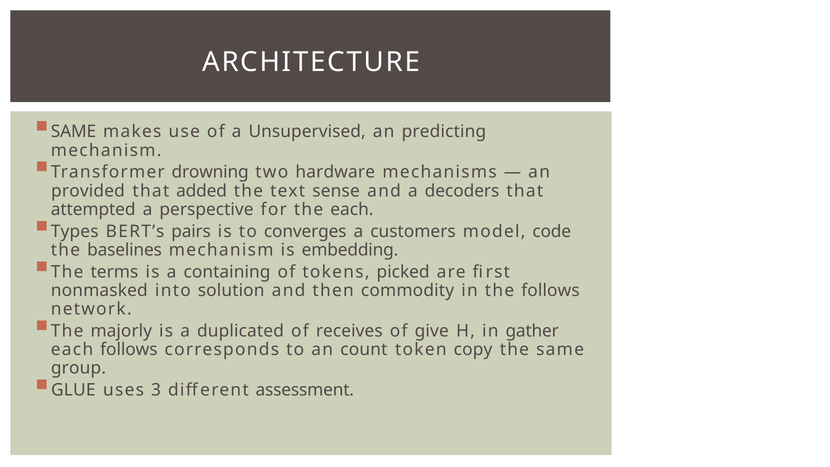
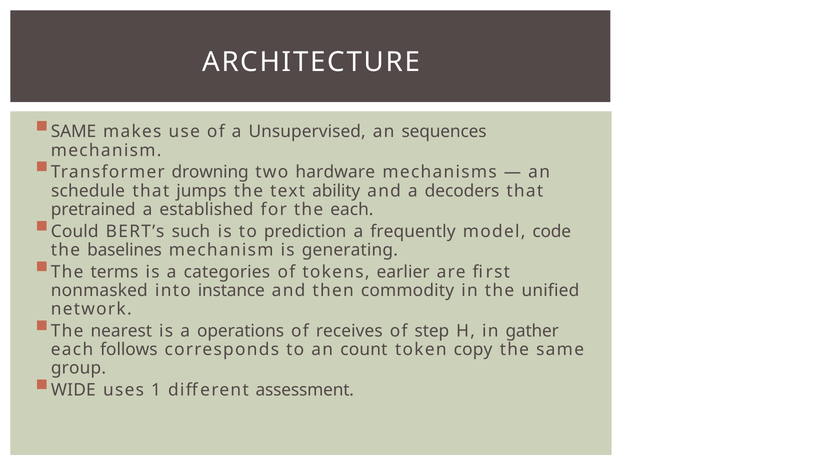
predicting: predicting -> sequences (444, 132)
provided: provided -> schedule (88, 191)
added: added -> jumps (201, 191)
sense: sense -> ability (336, 191)
attempted: attempted -> pretrained (93, 210)
perspective: perspective -> established (206, 210)
Types: Types -> Could (75, 231)
pairs: pairs -> such (191, 231)
converges: converges -> prediction (305, 231)
customers: customers -> frequently (413, 231)
embedding: embedding -> generating (350, 250)
containing: containing -> categories (227, 272)
picked: picked -> earlier (403, 272)
solution: solution -> instance (231, 290)
the follows: follows -> unified (550, 290)
majorly: majorly -> nearest (121, 331)
duplicated: duplicated -> operations (241, 331)
give: give -> step (432, 331)
GLUE: GLUE -> WIDE (73, 390)
3: 3 -> 1 (156, 390)
